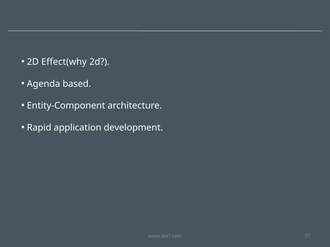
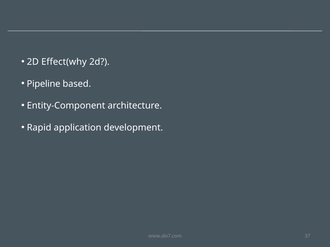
Agenda: Agenda -> Pipeline (44, 84)
